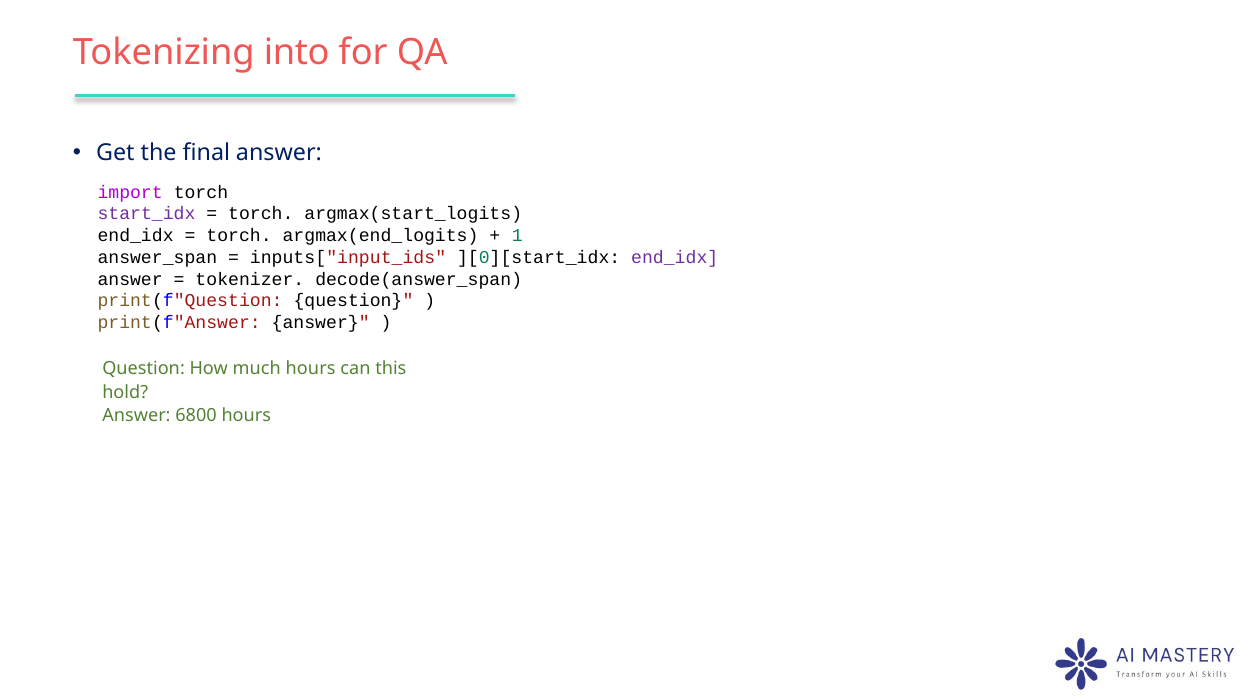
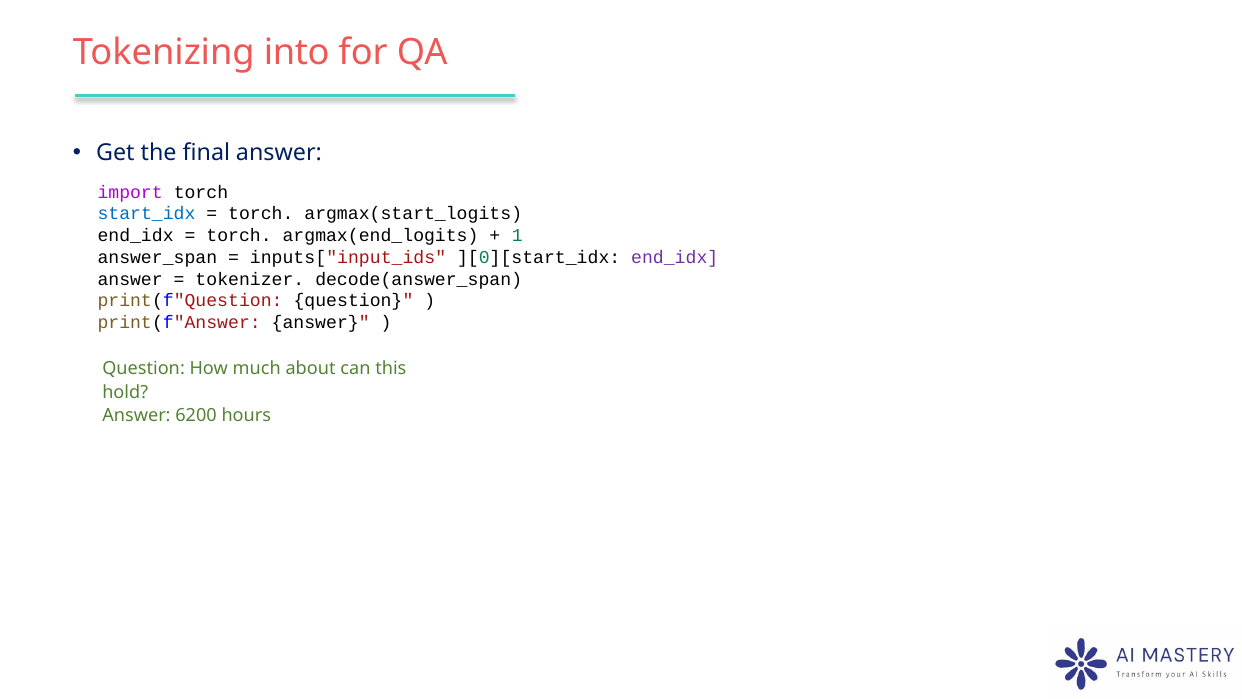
start_idx colour: purple -> blue (146, 214)
much hours: hours -> about (311, 369)
6800: 6800 -> 6200 (196, 415)
